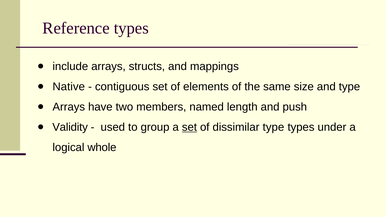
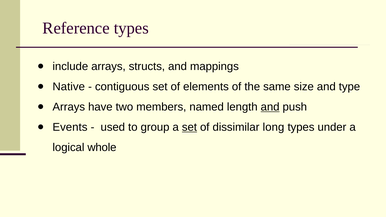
and underline: none -> present (270, 107)
Validity: Validity -> Events (70, 127)
dissimilar type: type -> long (273, 127)
